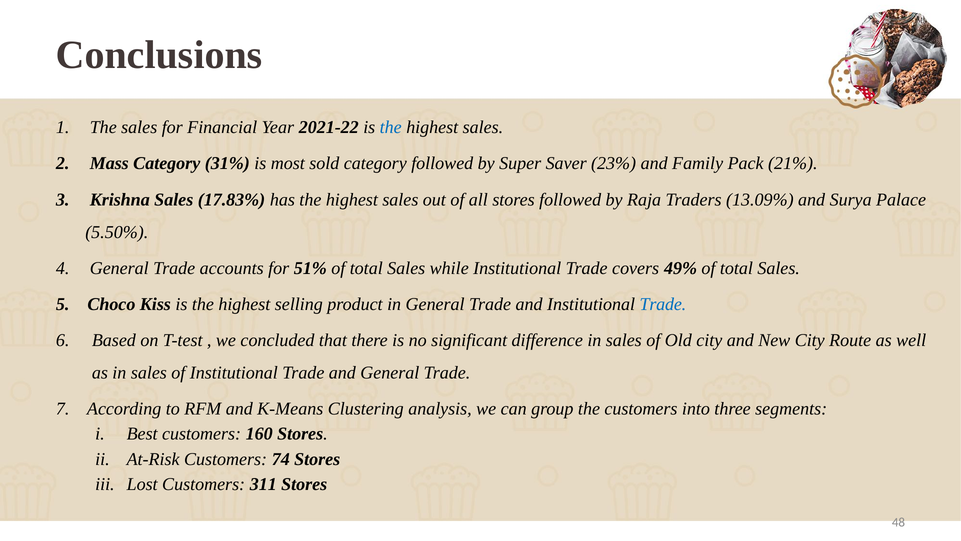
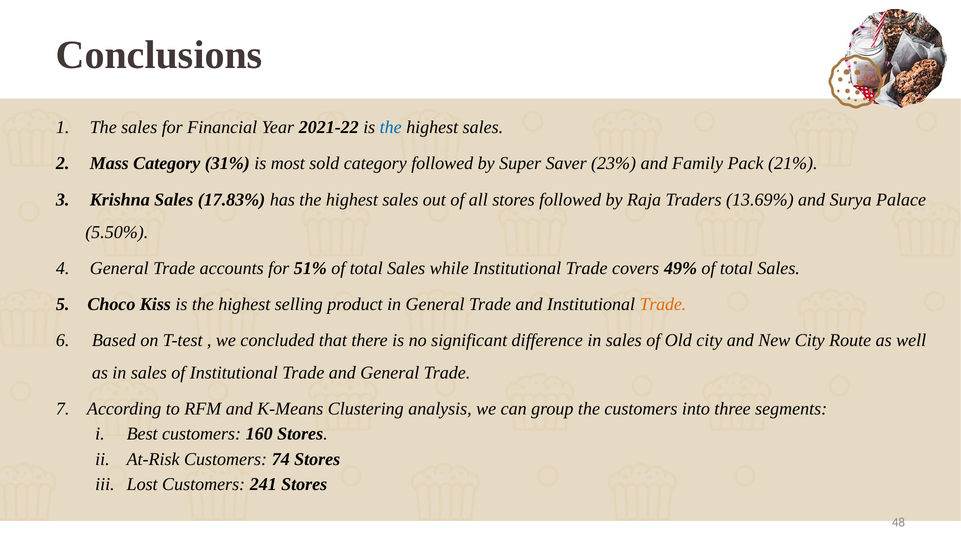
13.09%: 13.09% -> 13.69% (760, 199)
Trade colour: blue -> orange (663, 304)
311: 311 -> 241 (263, 484)
